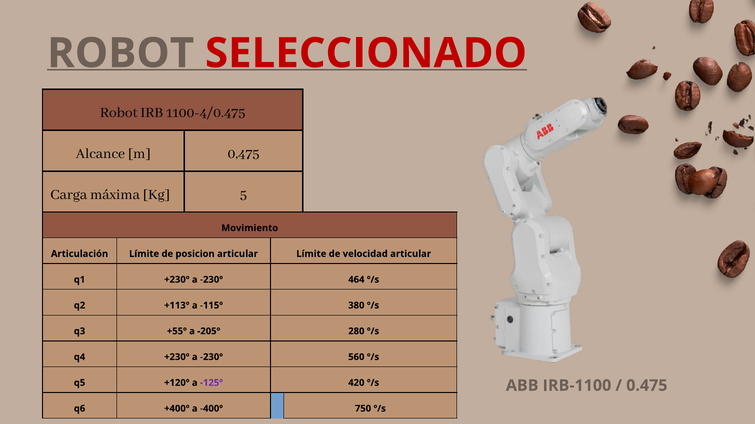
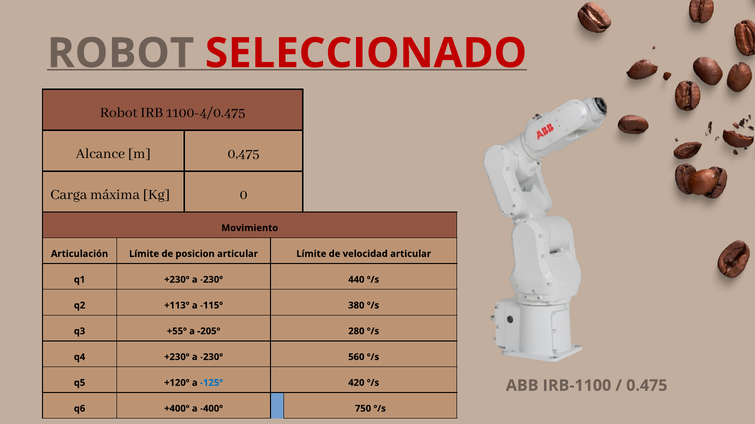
5: 5 -> 0 (244, 194)
464: 464 -> 440 (356, 280)
-125º colour: purple -> blue (211, 383)
